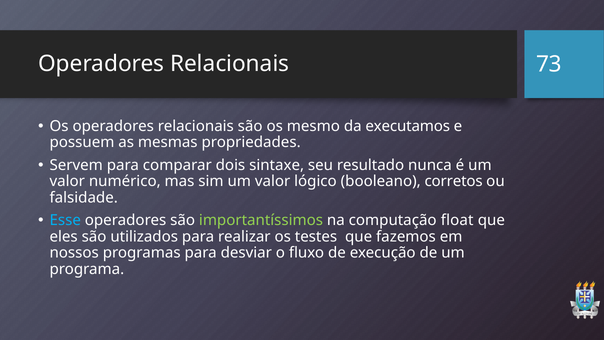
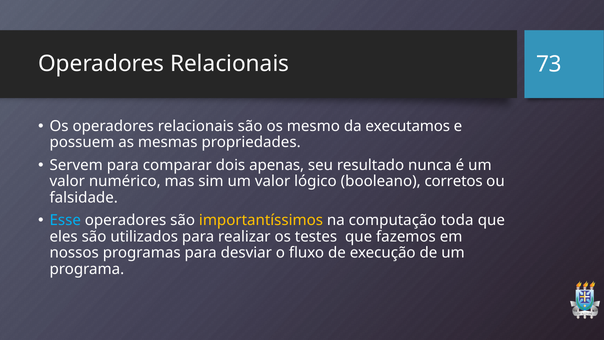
sintaxe: sintaxe -> apenas (277, 165)
importantíssimos colour: light green -> yellow (261, 220)
float: float -> toda (457, 220)
